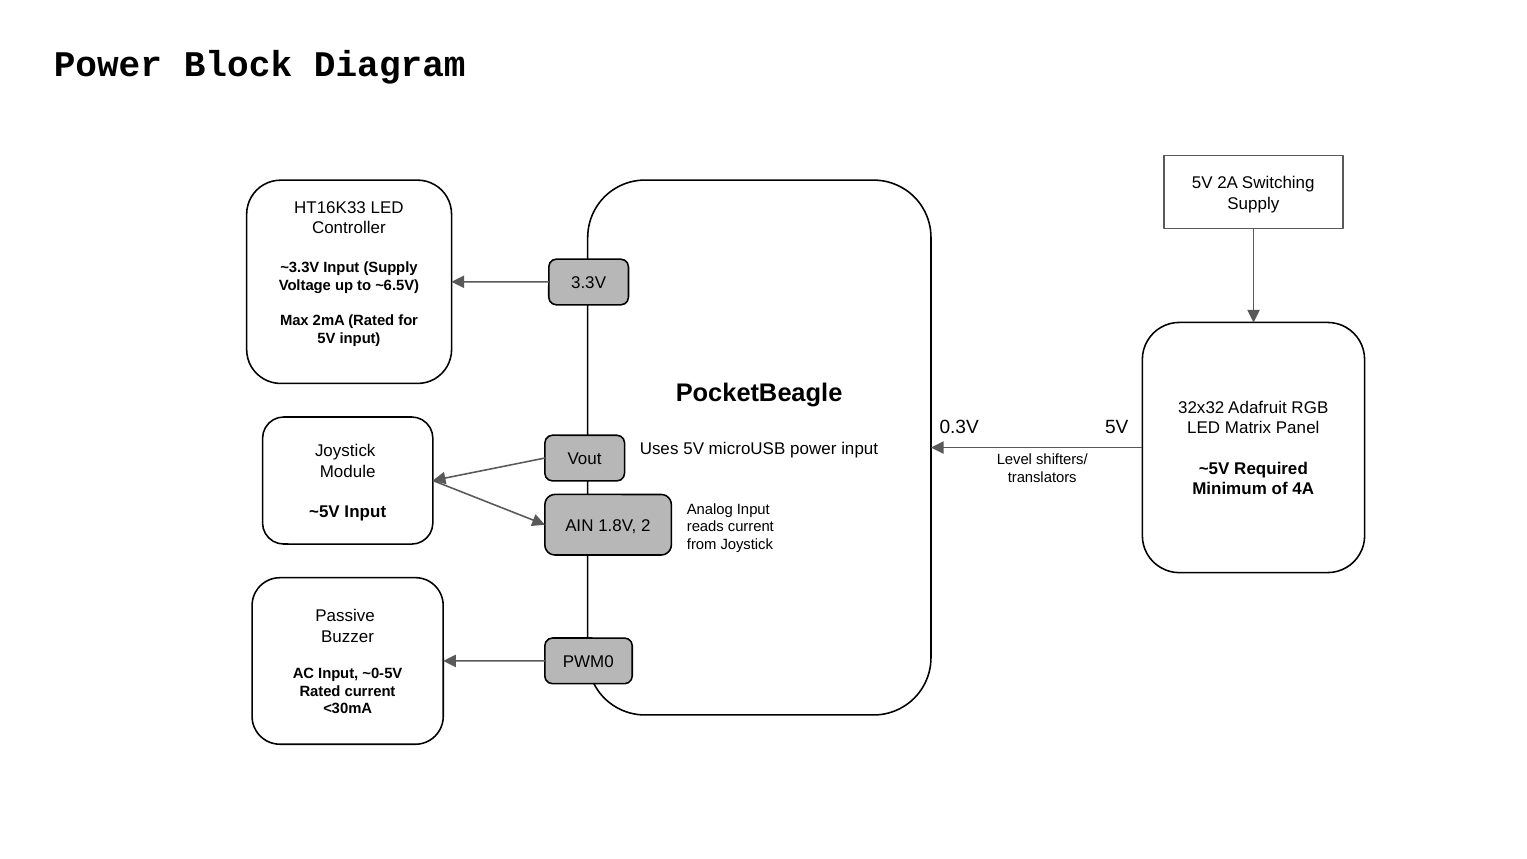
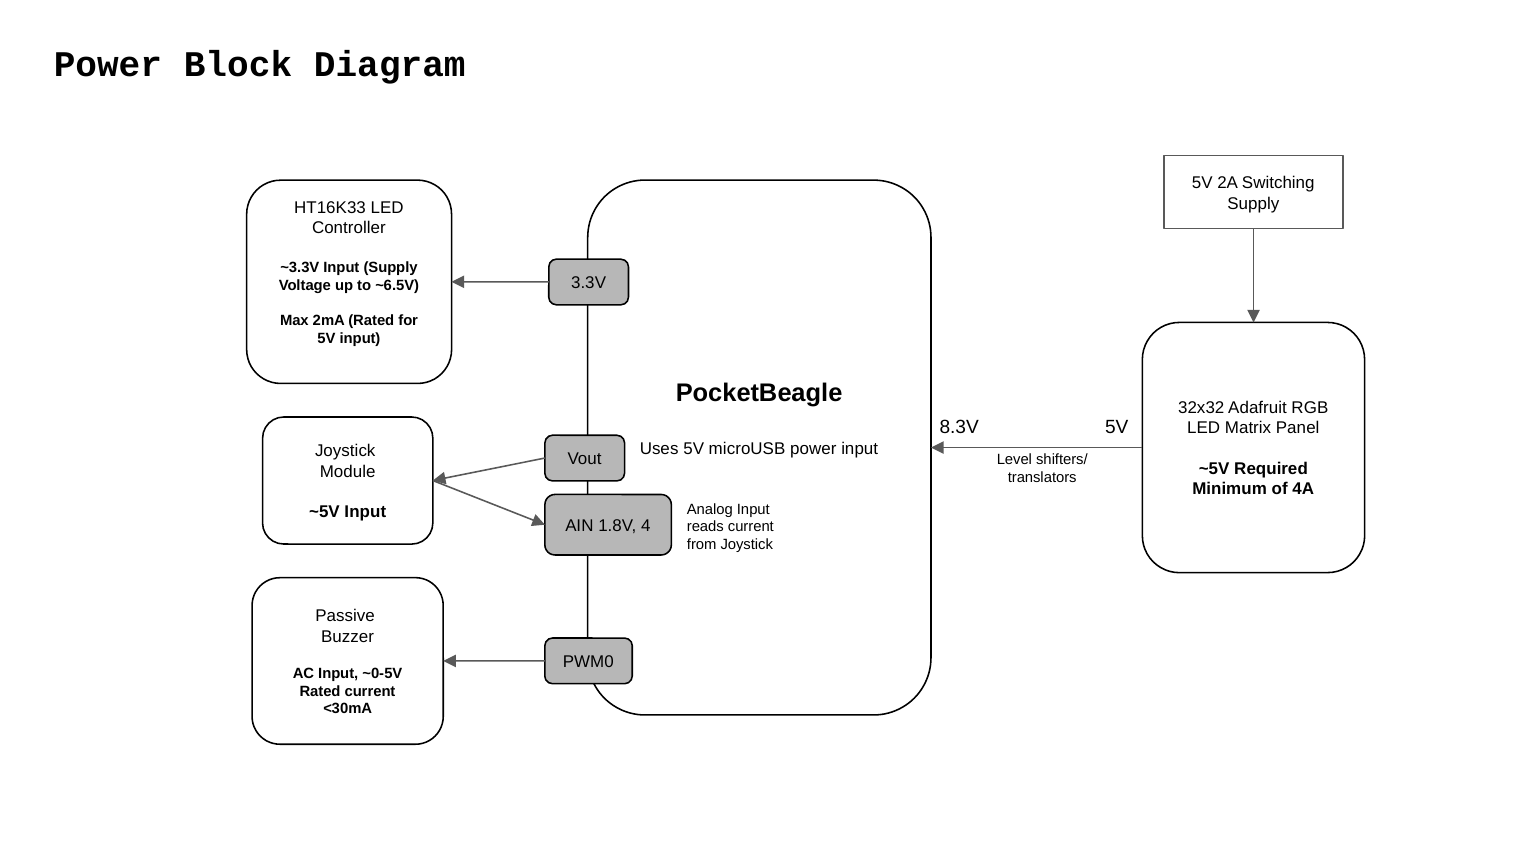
0.3V: 0.3V -> 8.3V (959, 427)
2: 2 -> 4 (646, 526)
